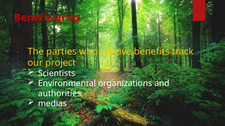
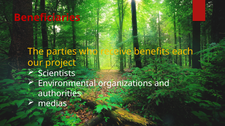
track: track -> each (183, 52)
